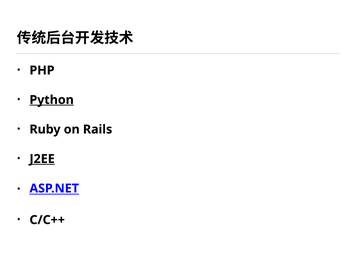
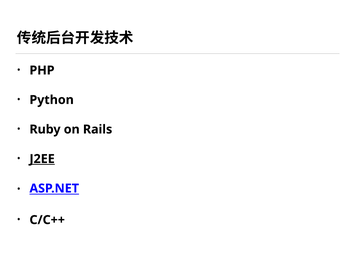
Python underline: present -> none (52, 100)
